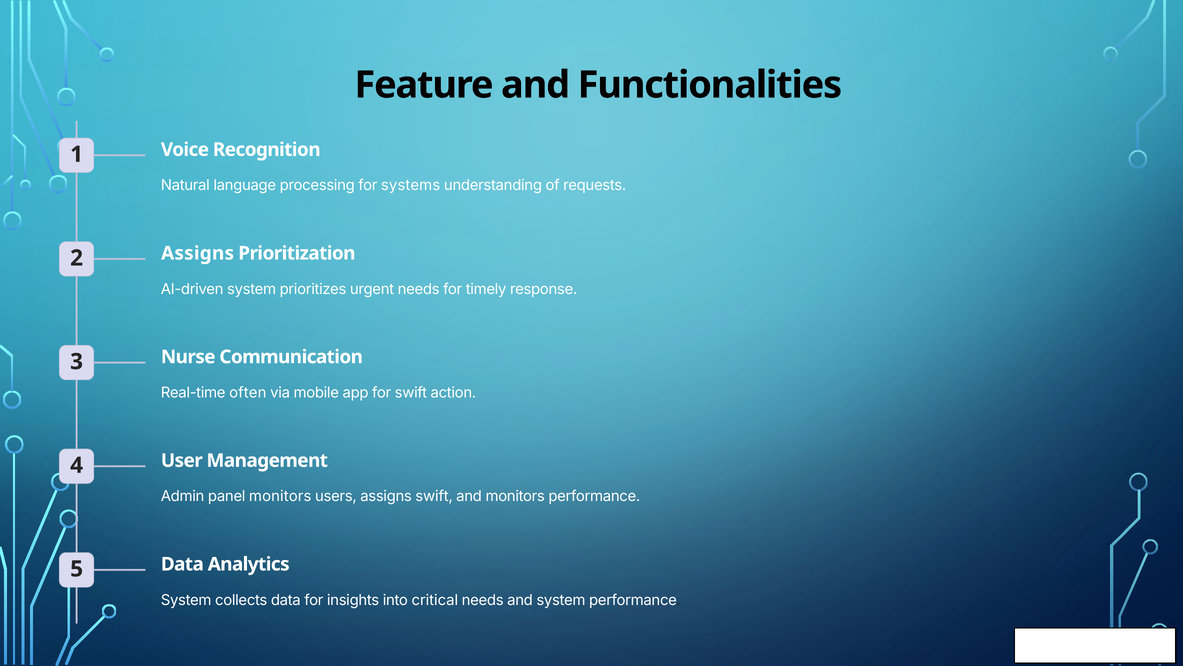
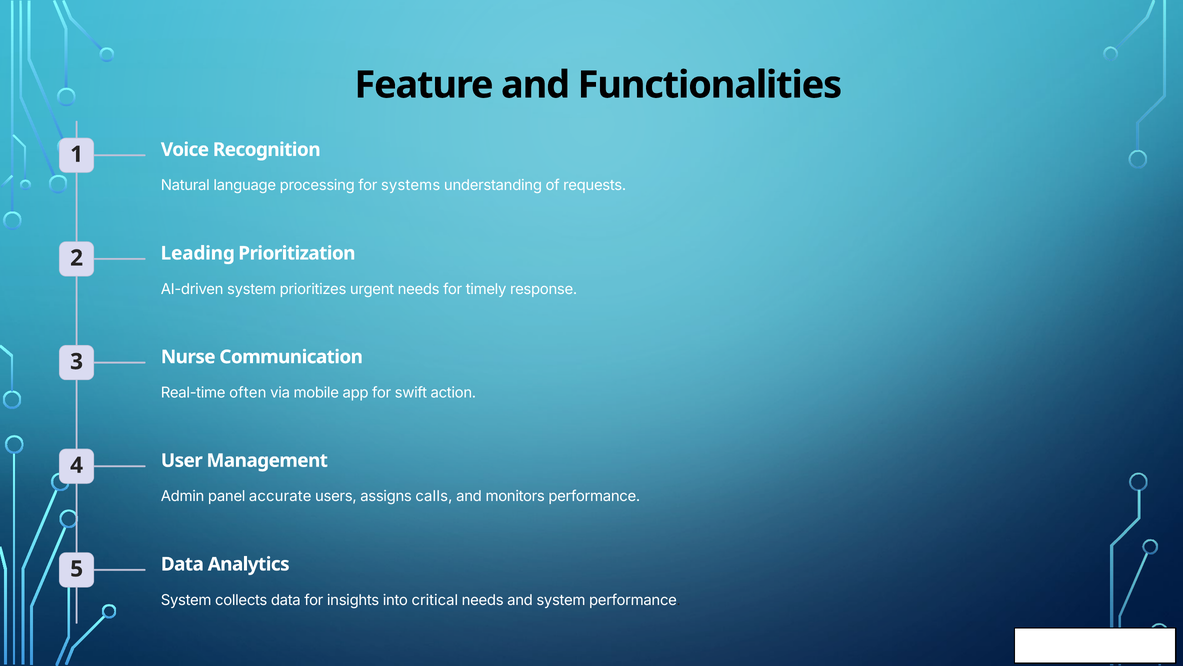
2 Assigns: Assigns -> Leading (198, 253)
panel monitors: monitors -> accurate (280, 496)
assigns swift: swift -> calls (434, 496)
